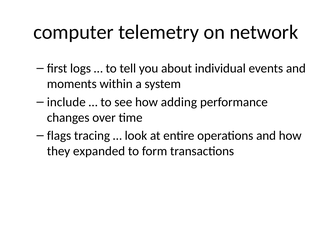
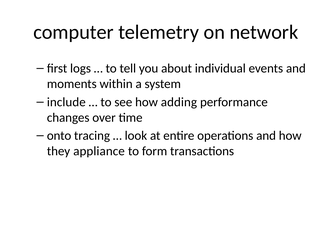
flags: flags -> onto (59, 136)
expanded: expanded -> appliance (99, 151)
